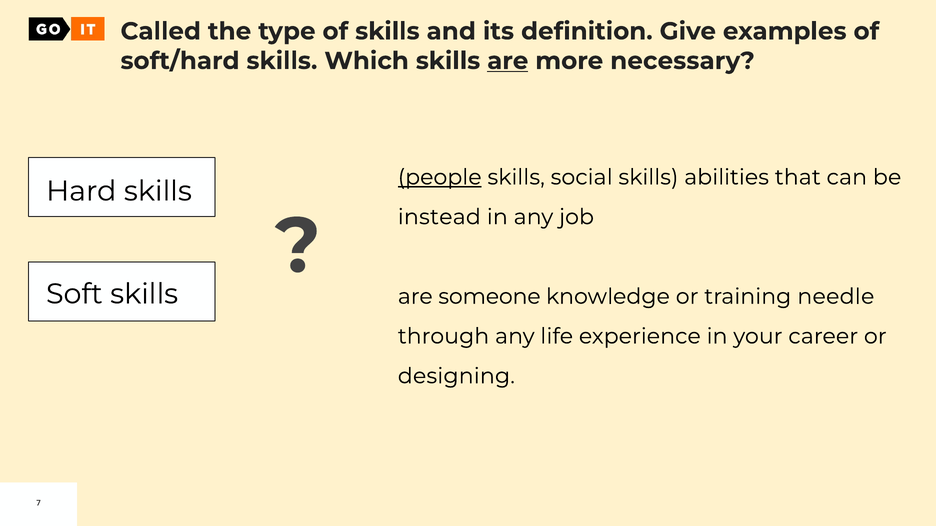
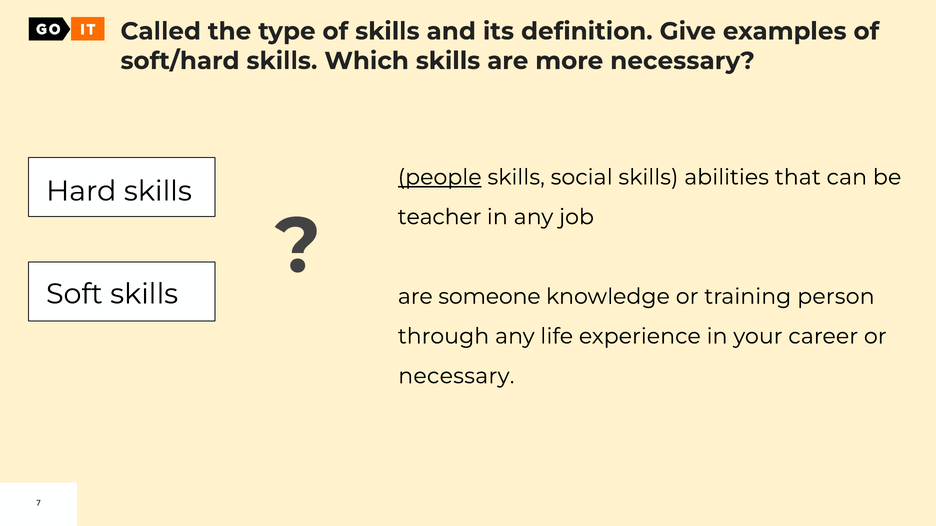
are underline: present -> none (508, 61)
instead: instead -> teacher (440, 217)
needle: needle -> person (836, 297)
designing: designing -> necessary (456, 376)
